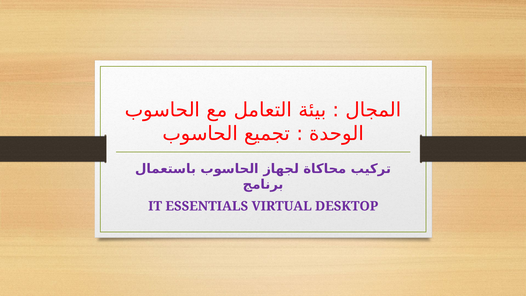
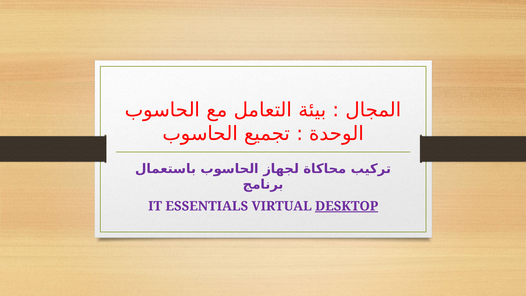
DESKTOP underline: none -> present (347, 206)
